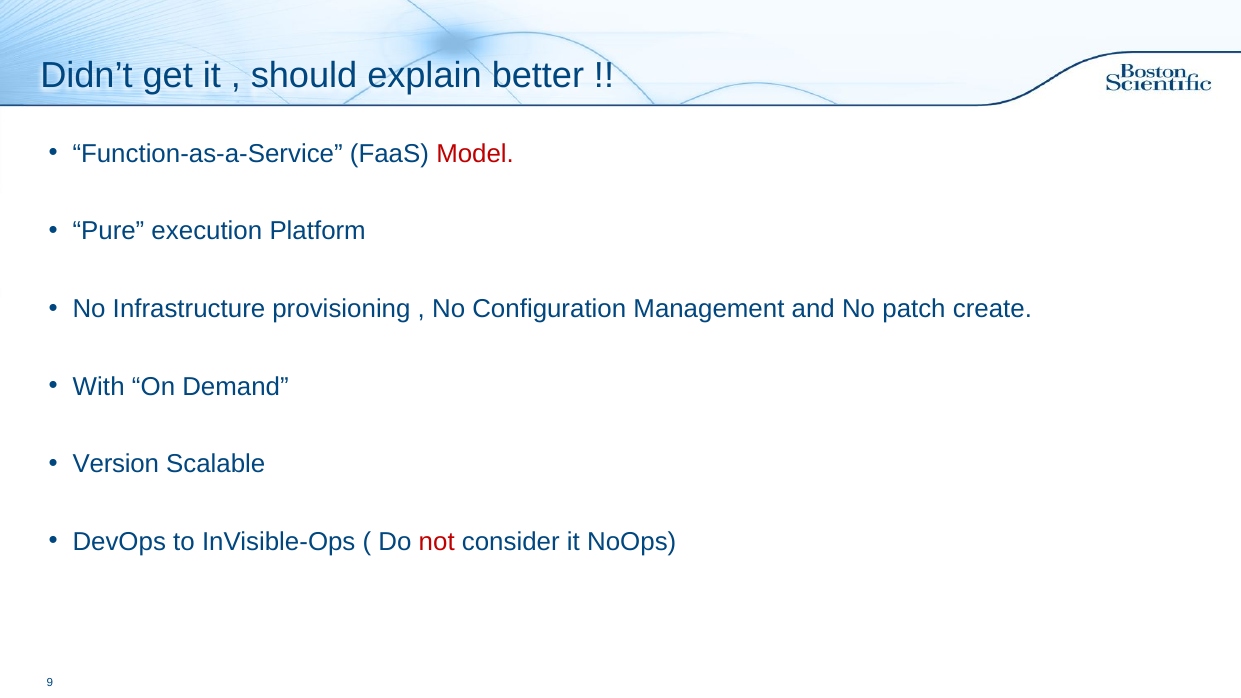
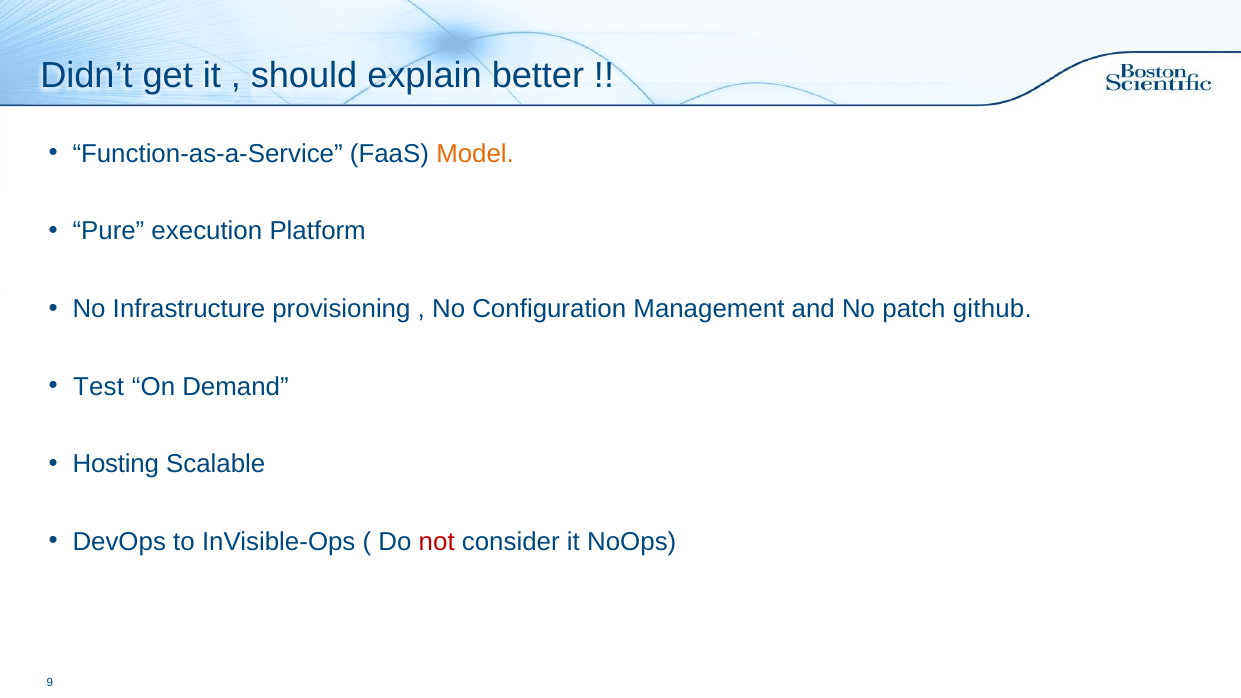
Model colour: red -> orange (475, 154)
create: create -> github (992, 309)
With: With -> Test (99, 387)
Version: Version -> Hosting (116, 464)
